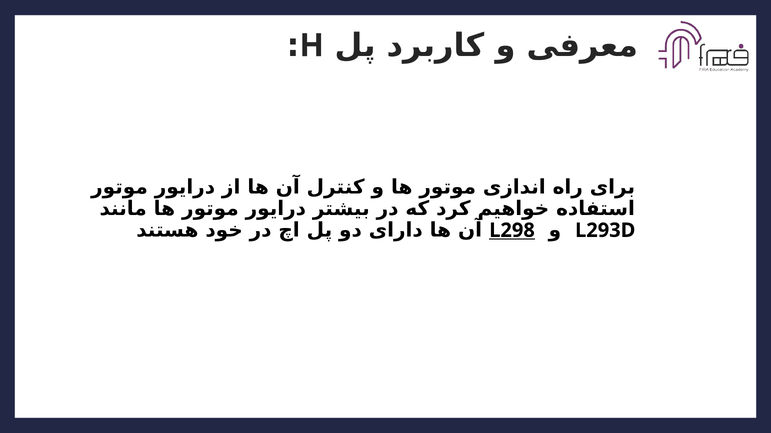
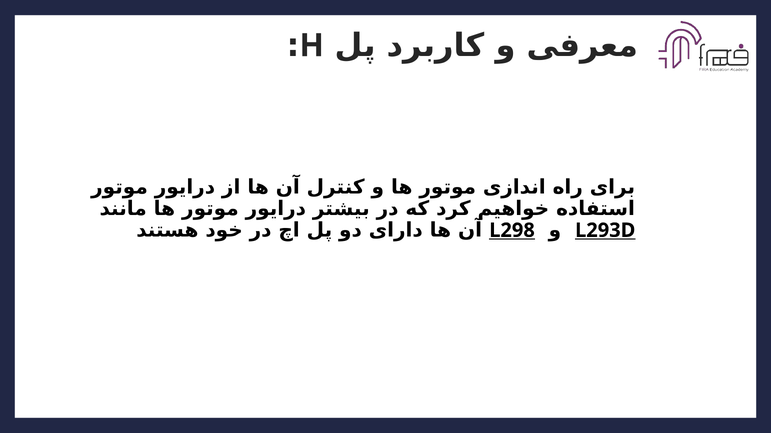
L293D underline: none -> present (605, 231)
